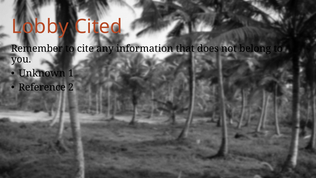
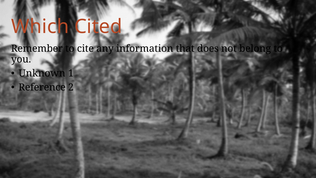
Lobby: Lobby -> Which (40, 27)
